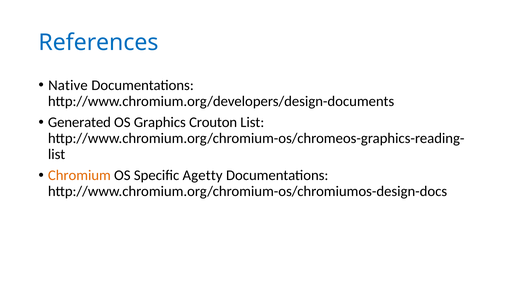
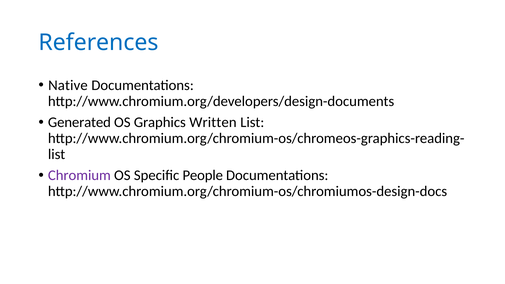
Crouton: Crouton -> Written (213, 122)
Chromium colour: orange -> purple (79, 175)
Agetty: Agetty -> People (203, 175)
